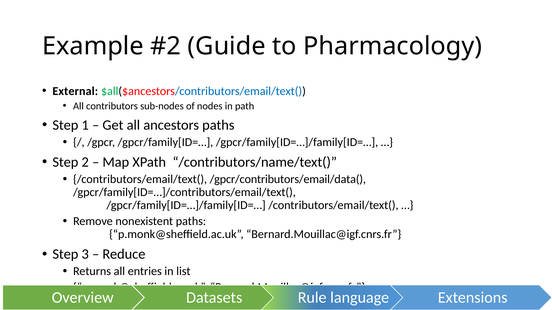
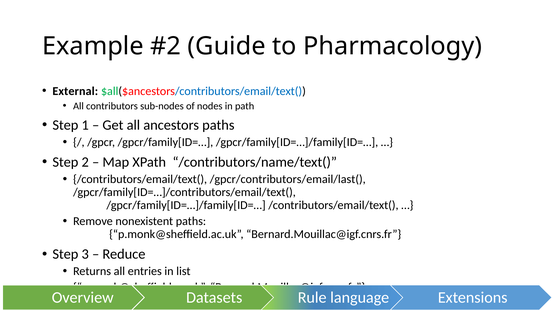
/gpcr/contributors/email/data(: /gpcr/contributors/email/data( -> /gpcr/contributors/email/last( (288, 180)
